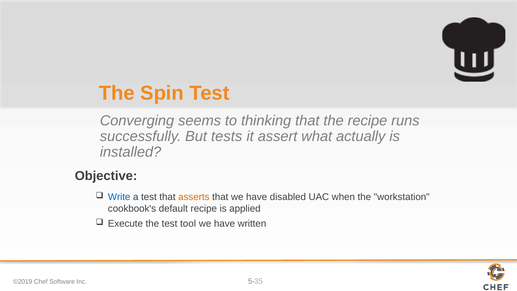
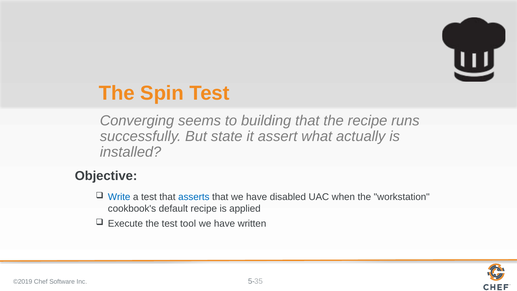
thinking: thinking -> building (266, 121)
tests: tests -> state (227, 136)
asserts colour: orange -> blue (194, 197)
